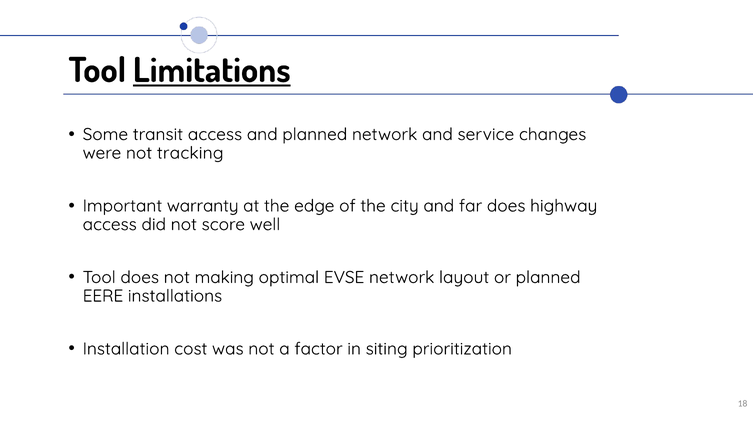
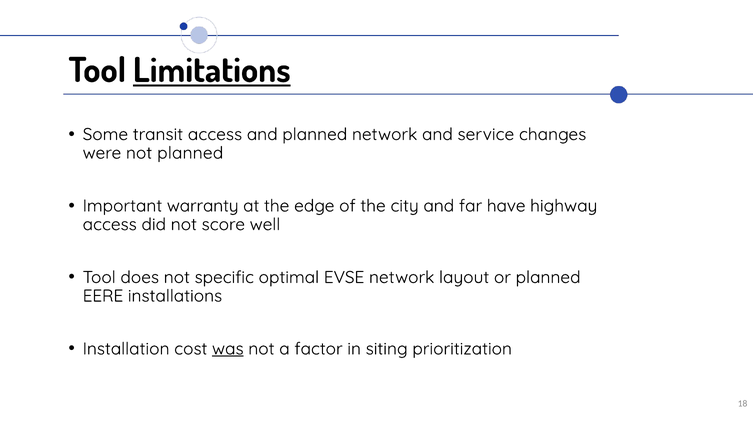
not tracking: tracking -> planned (190, 153)
far does: does -> have (506, 206)
making: making -> specific (224, 278)
was underline: none -> present (228, 349)
